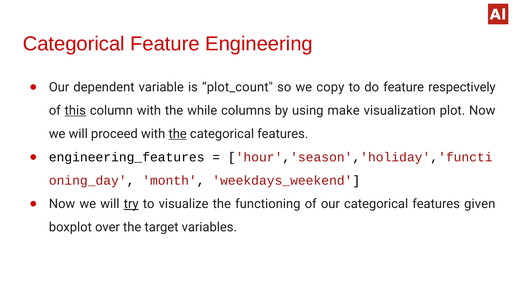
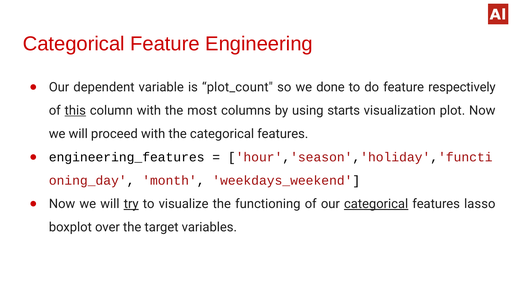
copy: copy -> done (330, 87)
while: while -> most (202, 110)
make: make -> starts (344, 110)
the underline: present -> none (178, 134)
categorical underline: none -> present (376, 204)
given: given -> lasso (480, 204)
